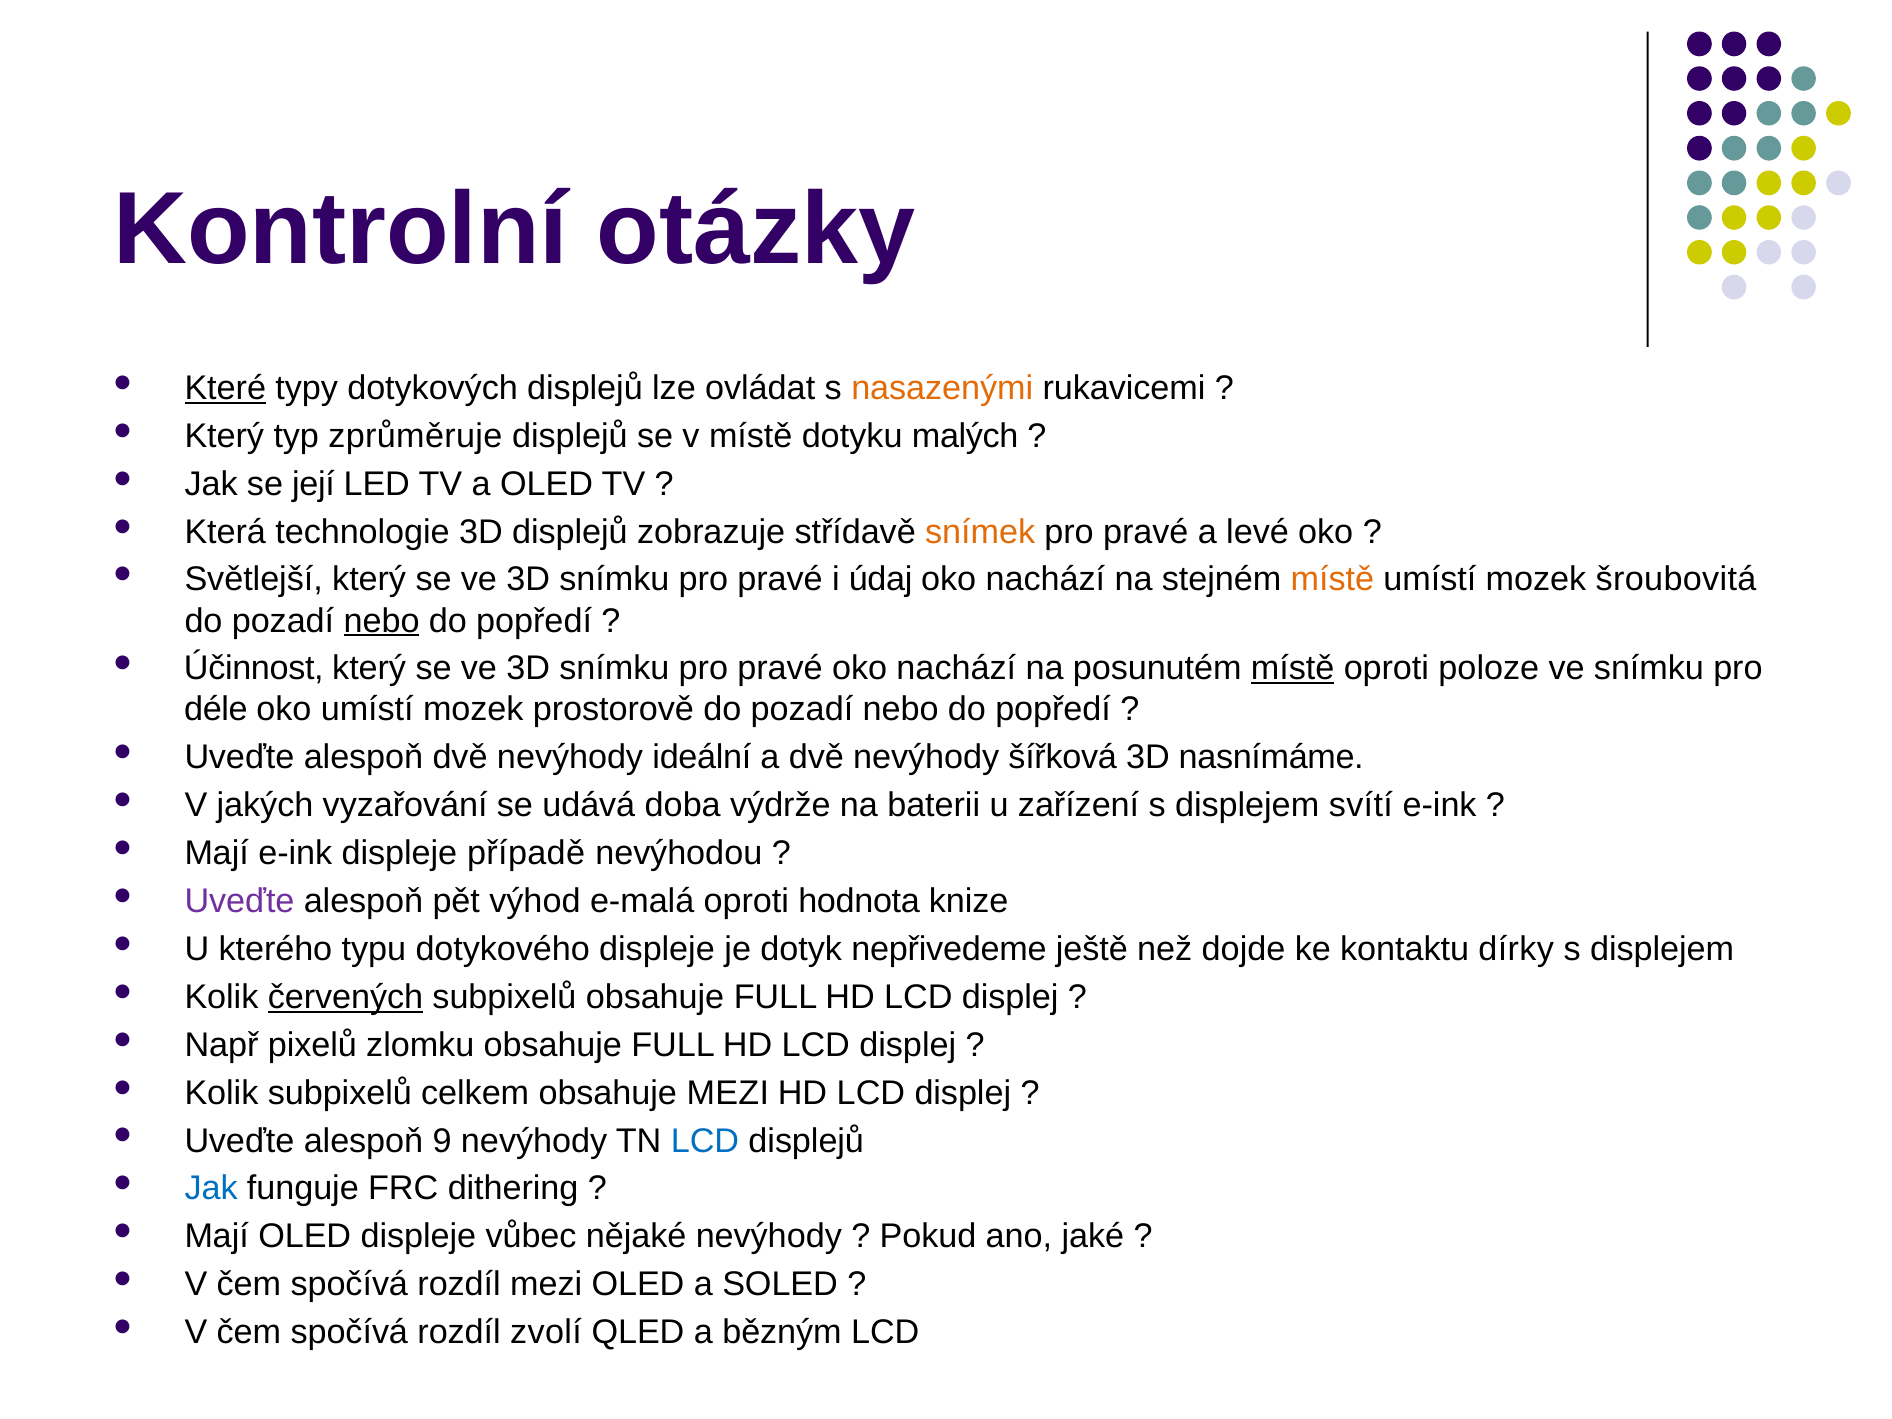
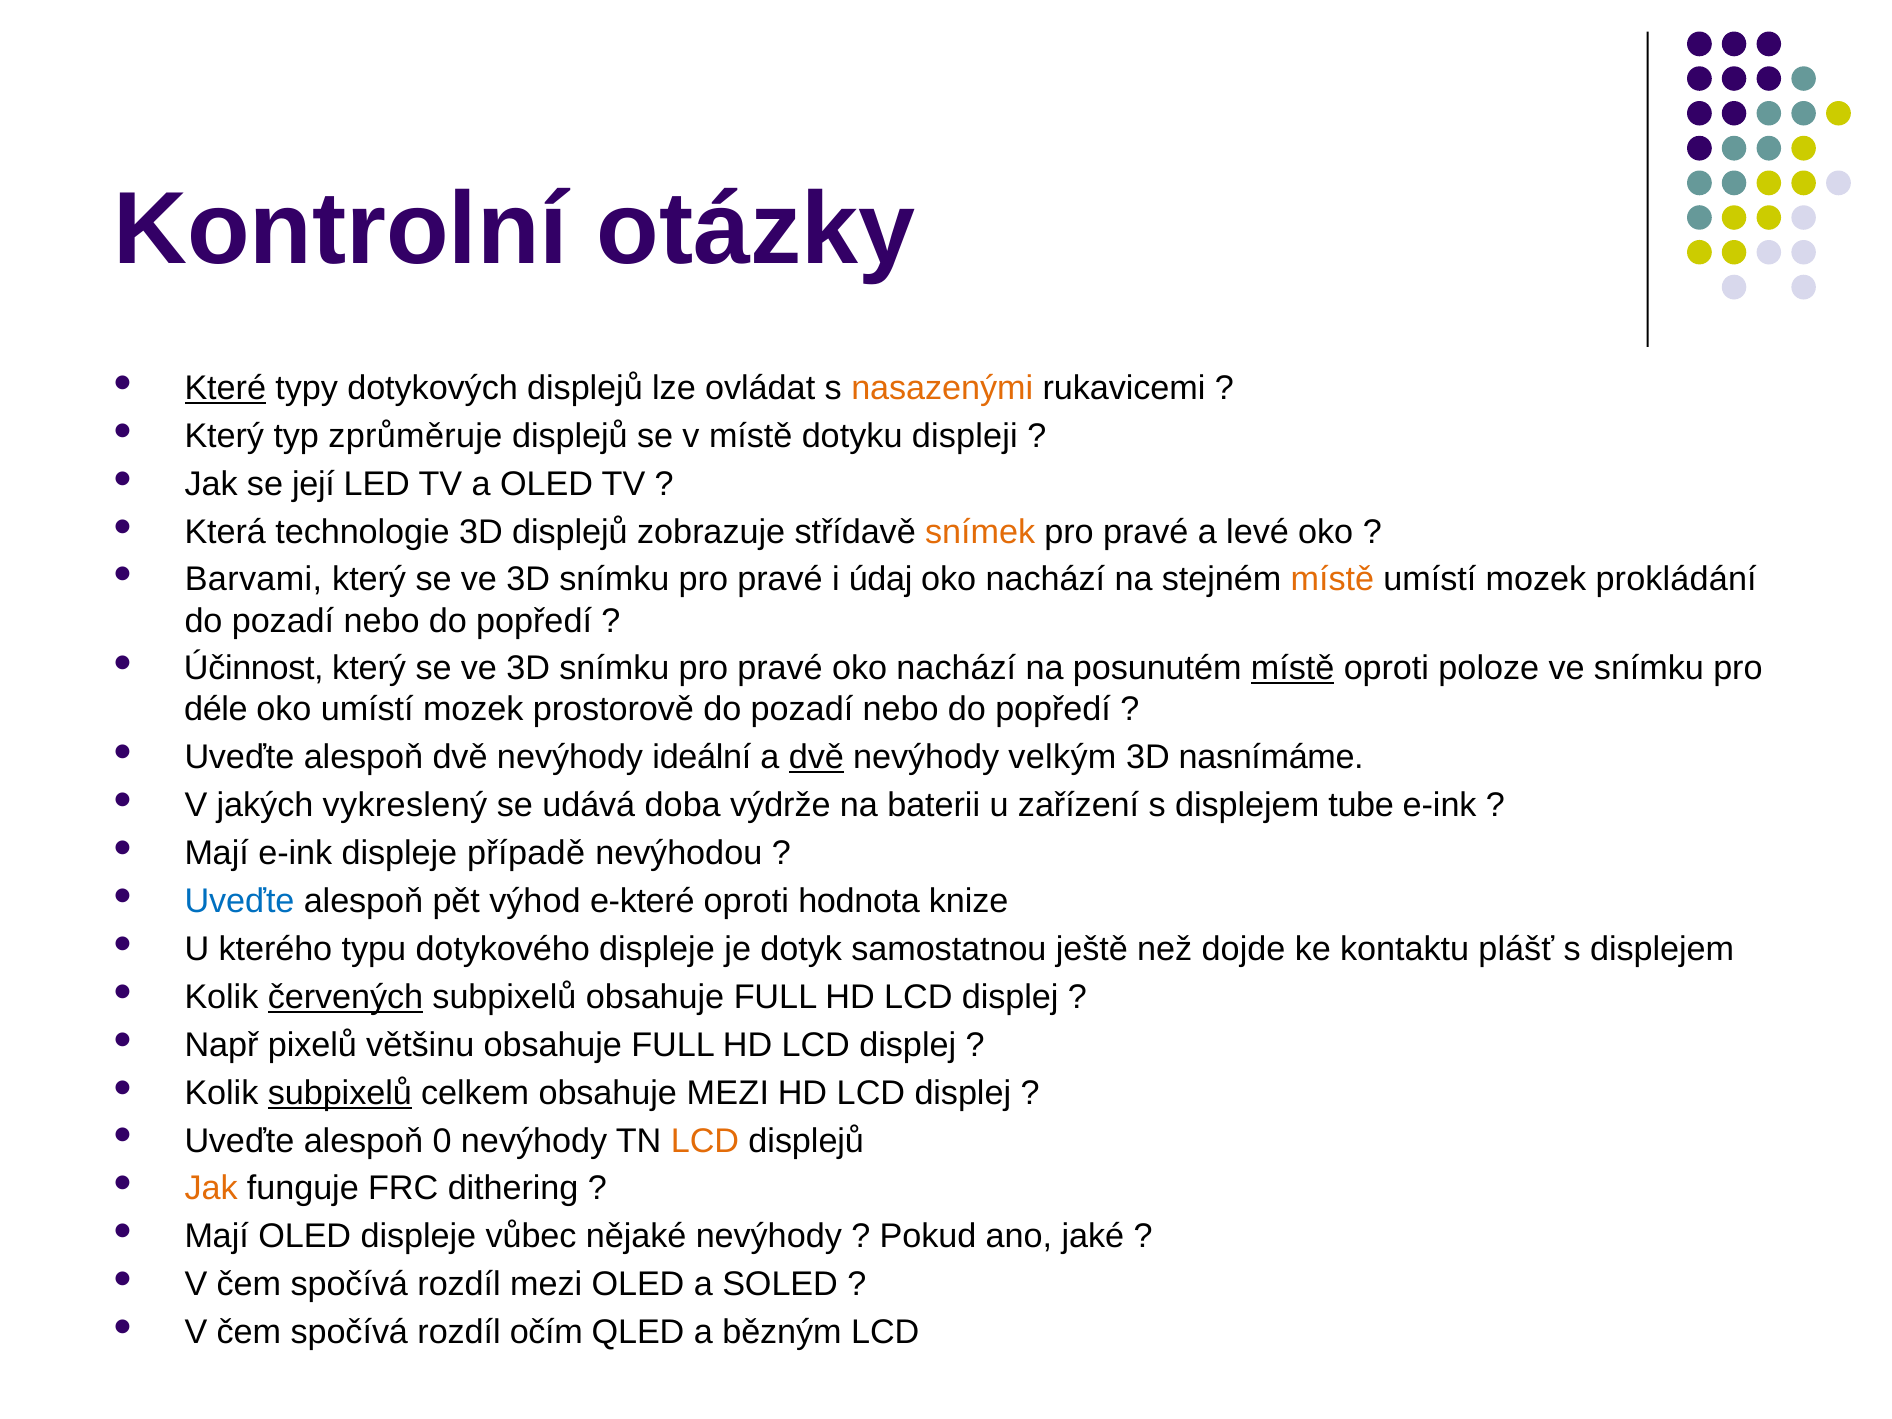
malých: malých -> displeji (965, 436)
Světlejší: Světlejší -> Barvami (253, 580)
šroubovitá: šroubovitá -> prokládání (1676, 580)
nebo underline: present -> none (382, 621)
dvě underline: none -> present (816, 758)
šířková: šířková -> velkým (1062, 758)
vyzařování: vyzařování -> vykreslený (405, 805)
svítí: svítí -> tube (1361, 805)
Uveďte colour: purple -> blue (239, 901)
e-malá: e-malá -> e-které (642, 901)
nepřivedeme: nepřivedeme -> samostatnou (949, 949)
dírky: dírky -> plášť (1516, 949)
zlomku: zlomku -> většinu (420, 1045)
subpixelů underline: none -> present (340, 1093)
9: 9 -> 0 (442, 1141)
LCD colour: blue -> orange (705, 1141)
Jak colour: blue -> orange (211, 1189)
zvolí: zvolí -> očím (546, 1332)
